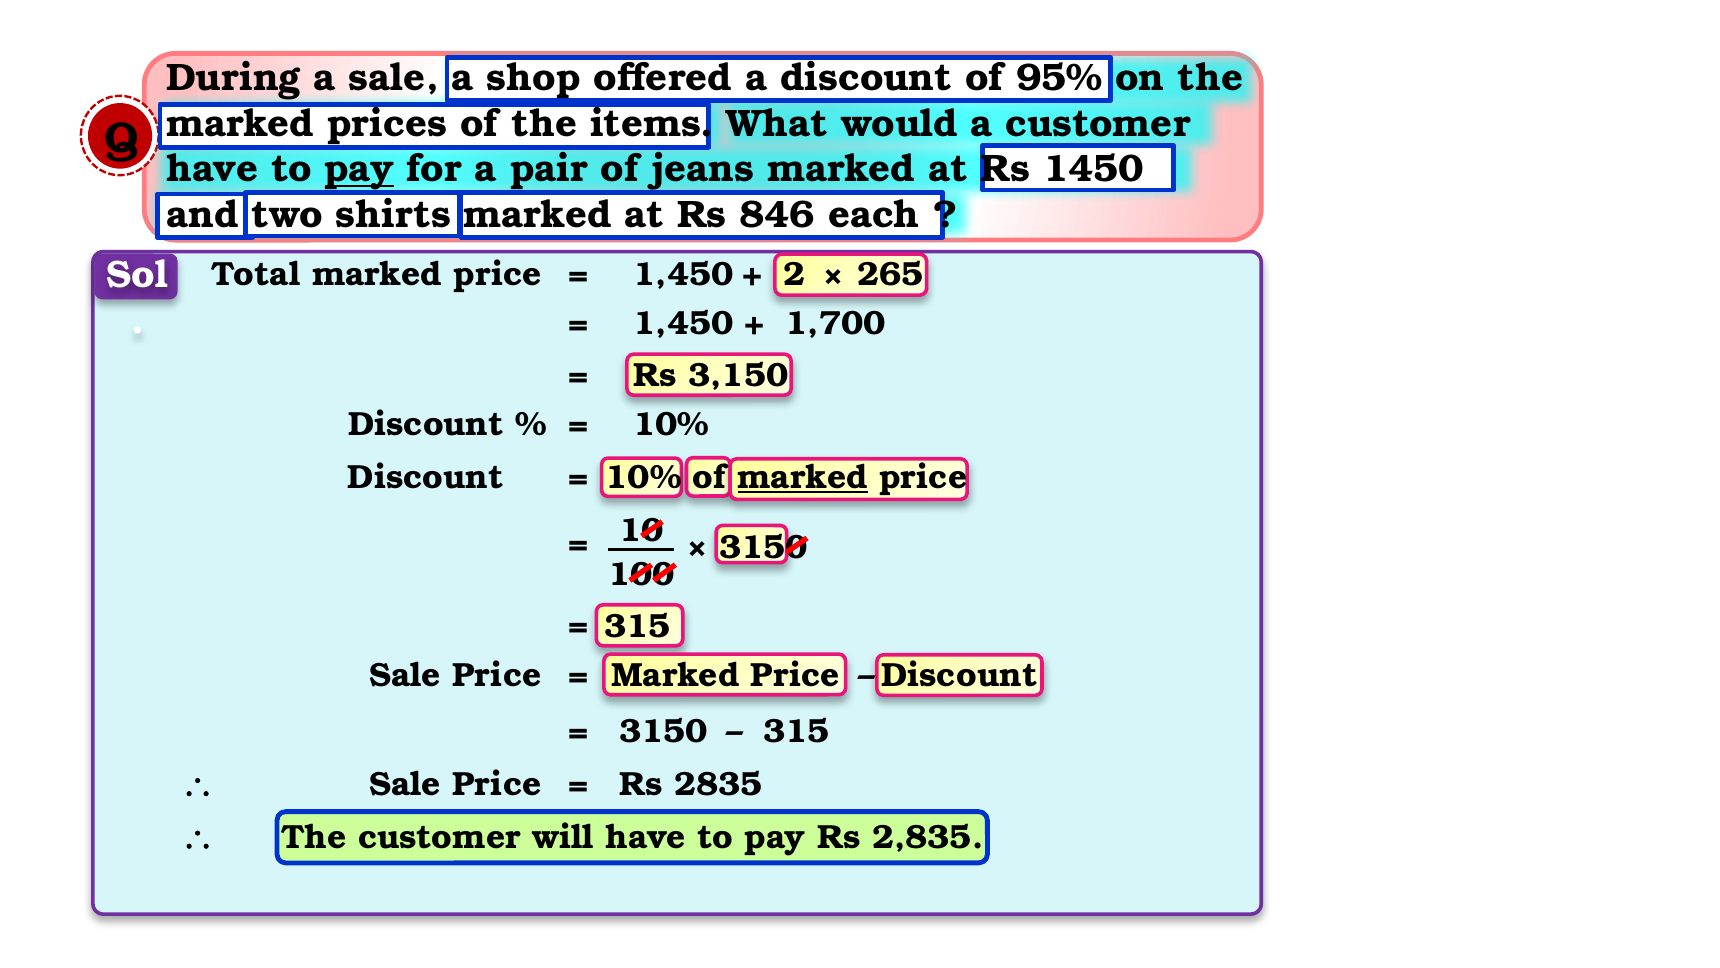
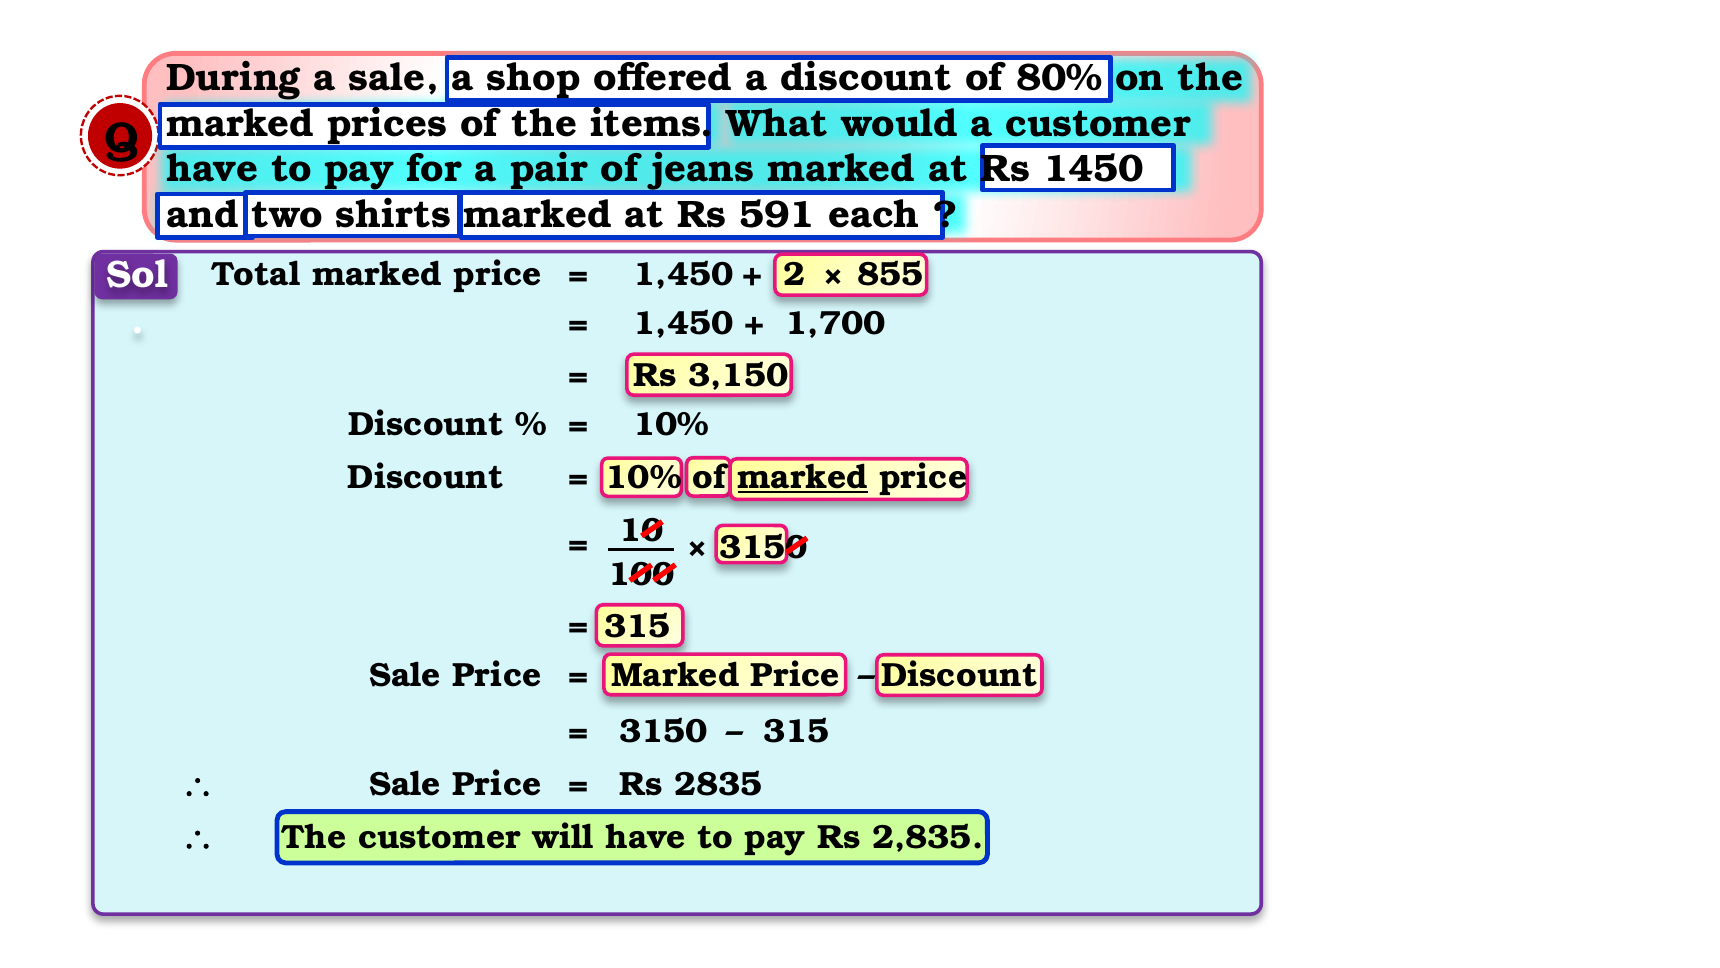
95%: 95% -> 80% (1059, 78)
pay underline: present -> none (360, 169)
846: 846 -> 591 (777, 215)
265: 265 -> 855 (891, 274)
